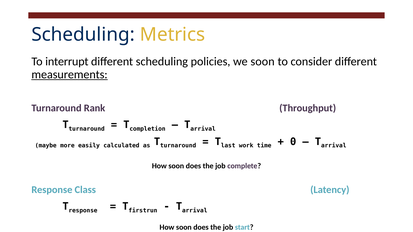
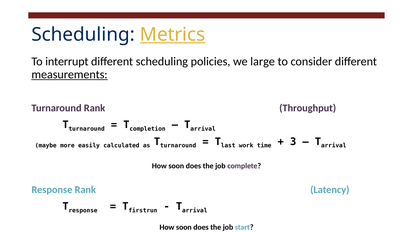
Metrics underline: none -> present (173, 35)
we soon: soon -> large (263, 61)
0: 0 -> 3 (293, 142)
Response Class: Class -> Rank (85, 190)
